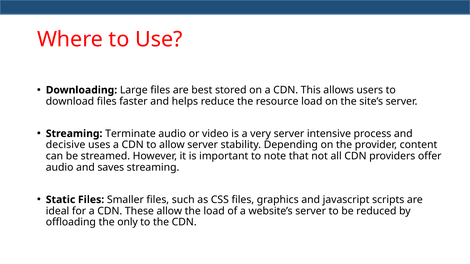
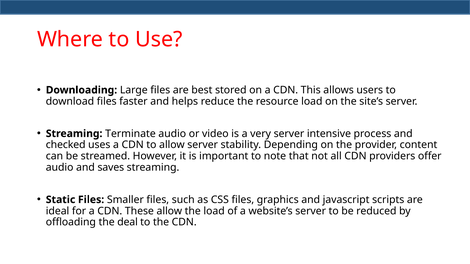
decisive: decisive -> checked (66, 145)
only: only -> deal (128, 222)
